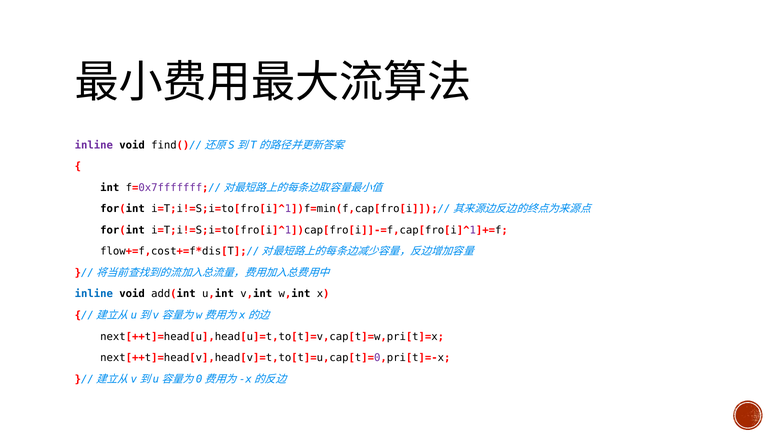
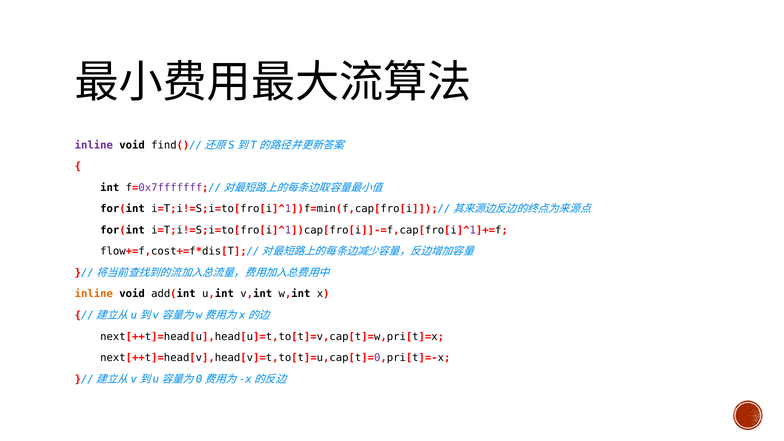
inline colour: blue -> orange (94, 294)
